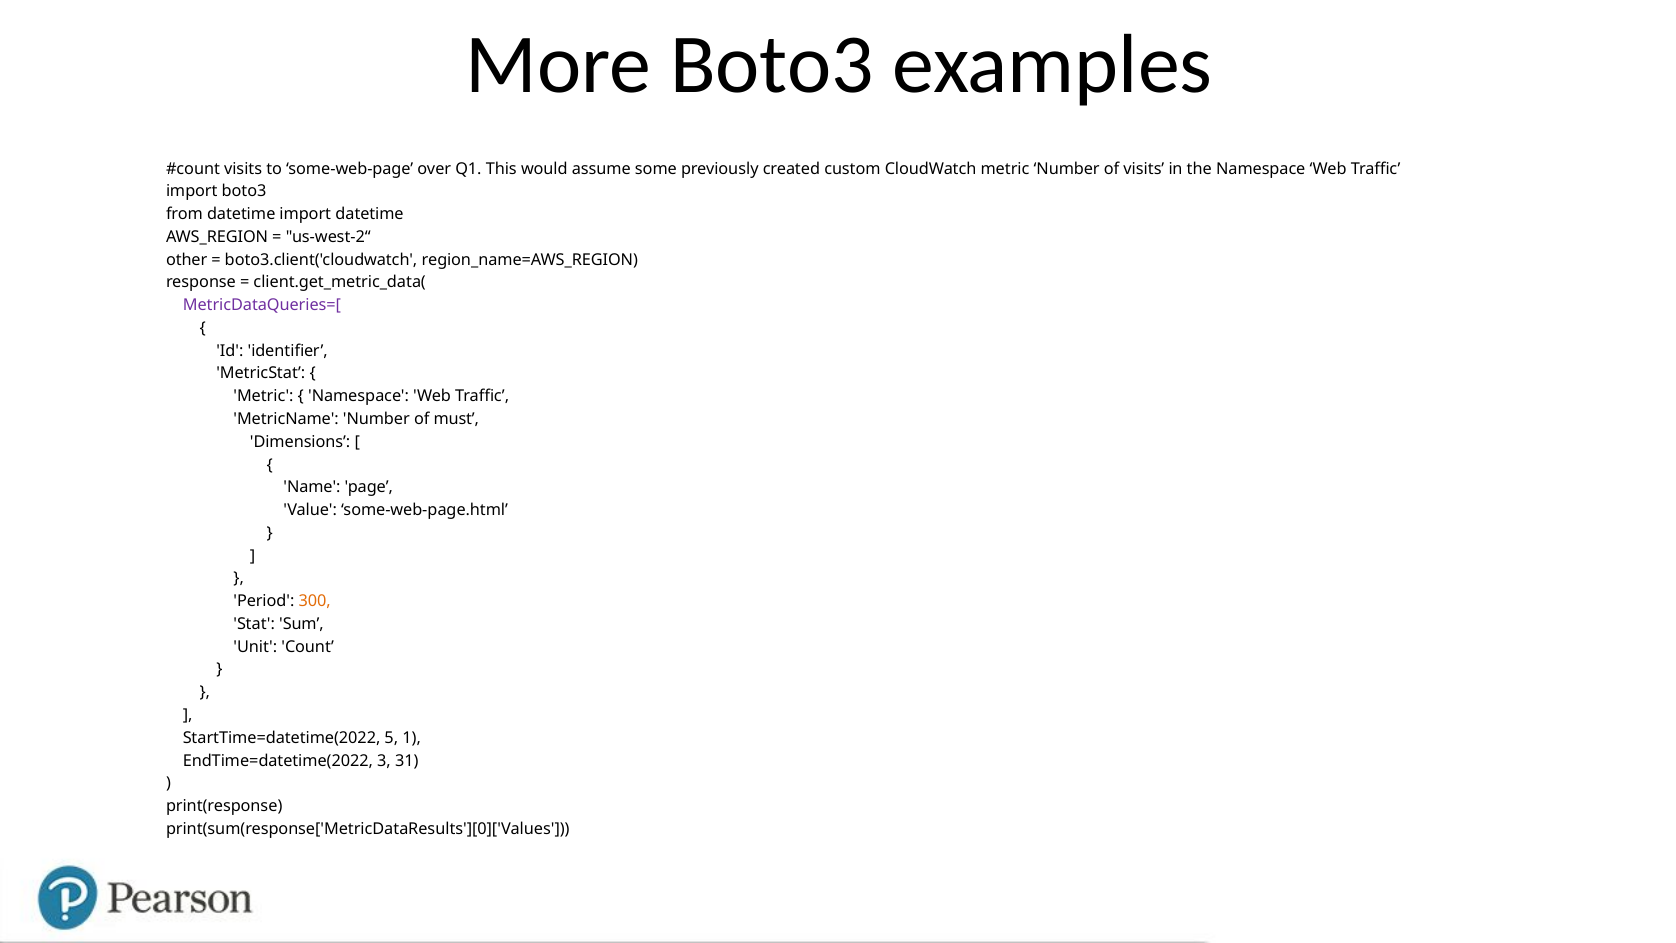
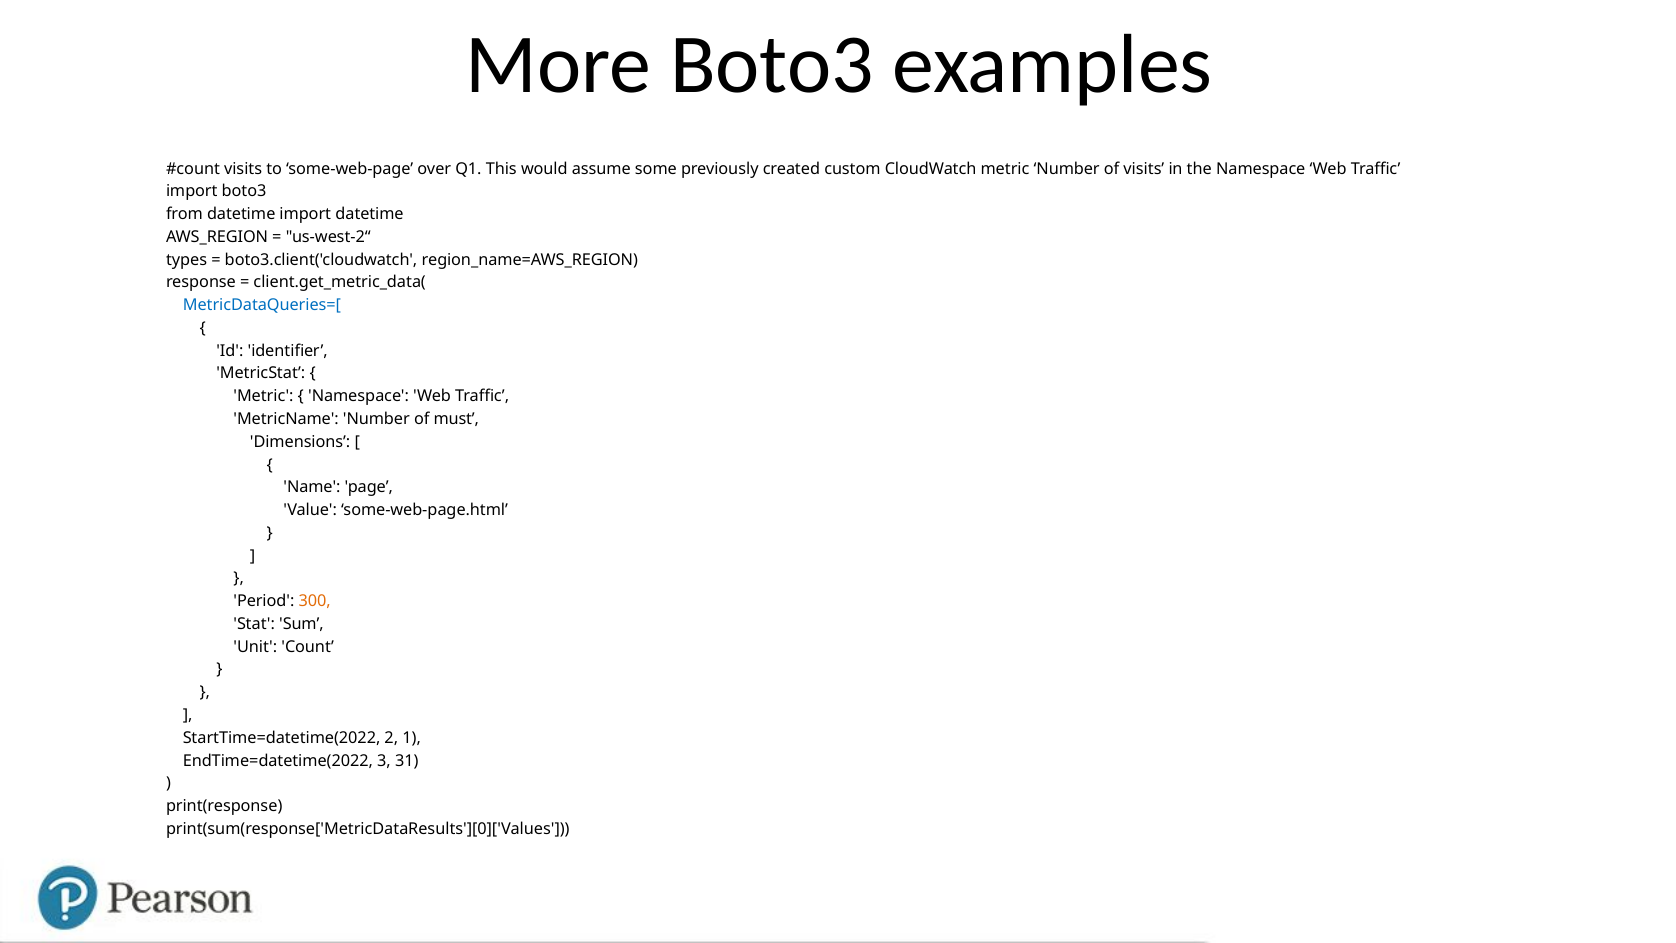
other: other -> types (187, 260)
MetricDataQueries=[ colour: purple -> blue (262, 305)
5: 5 -> 2 (391, 738)
